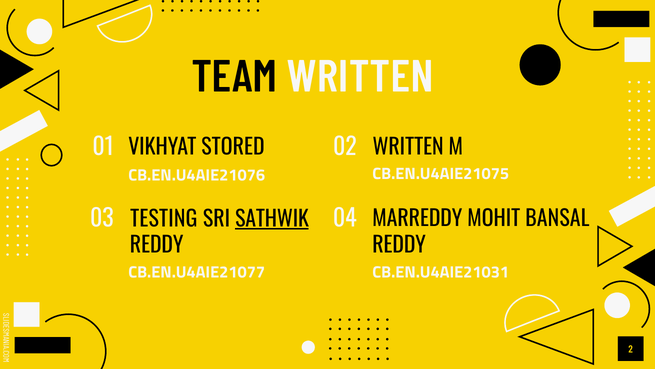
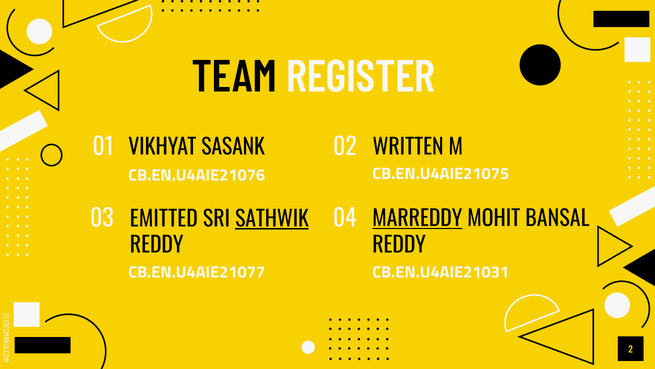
TEAM WRITTEN: WRITTEN -> REGISTER (361, 77)
STORED: STORED -> SASANK (233, 147)
TESTING: TESTING -> EMITTED (164, 219)
MARREDDY underline: none -> present (417, 219)
